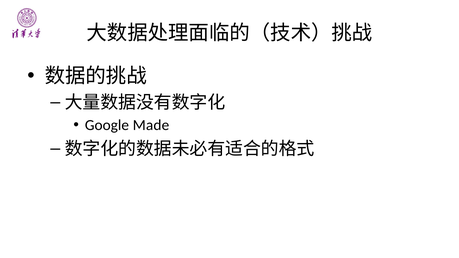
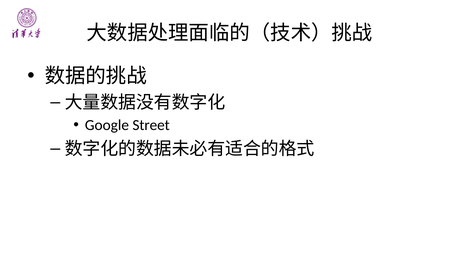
Made: Made -> Street (151, 125)
